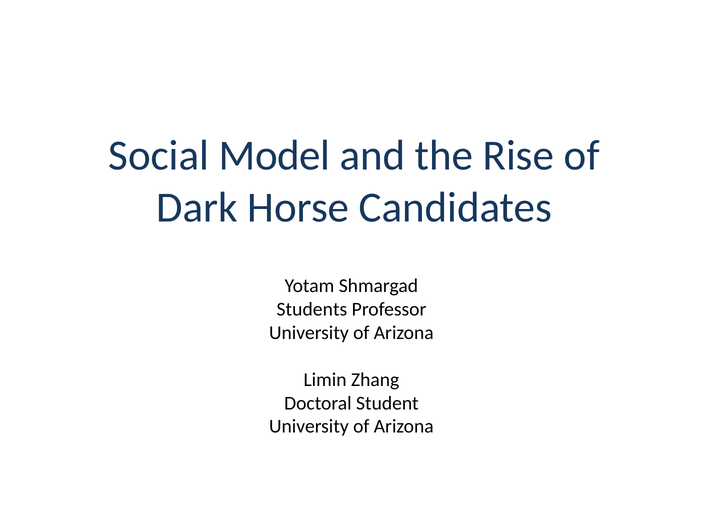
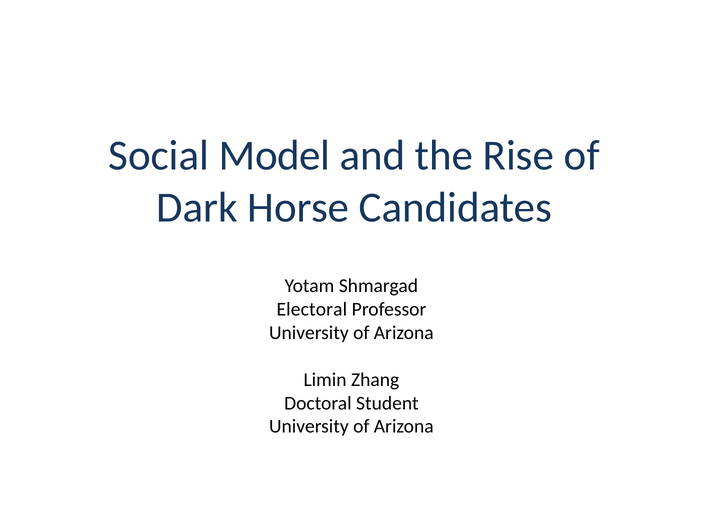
Students: Students -> Electoral (312, 310)
